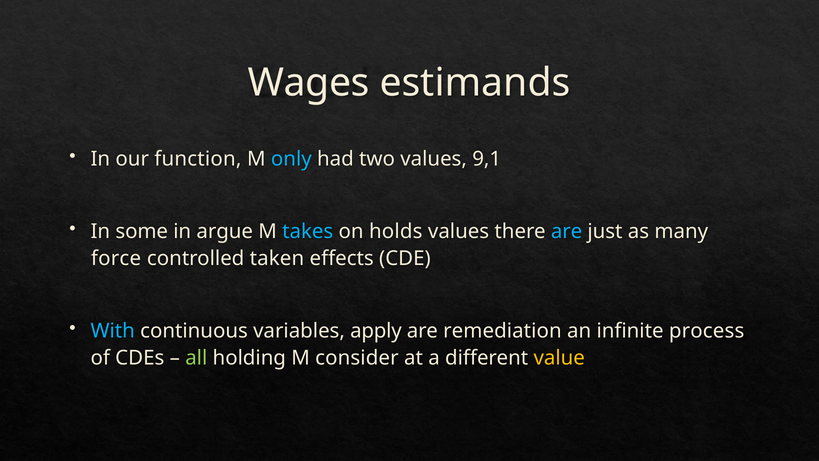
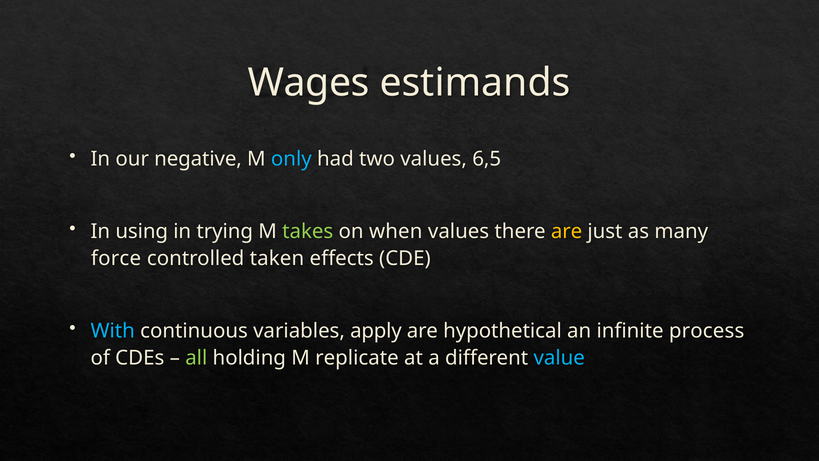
function: function -> negative (198, 159)
9,1: 9,1 -> 6,5 (487, 159)
some: some -> using (142, 231)
argue: argue -> trying (225, 231)
takes colour: light blue -> light green (308, 231)
holds: holds -> when (396, 231)
are colour: light blue -> yellow (567, 231)
remediation: remediation -> hypothetical (502, 331)
consider: consider -> replicate (357, 358)
value colour: yellow -> light blue (559, 358)
